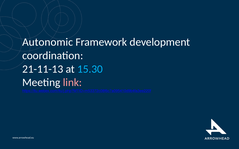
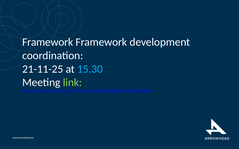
Autonomic: Autonomic -> Framework (48, 42)
21-11-13: 21-11-13 -> 21-11-25 (43, 69)
link colour: pink -> light green (72, 83)
